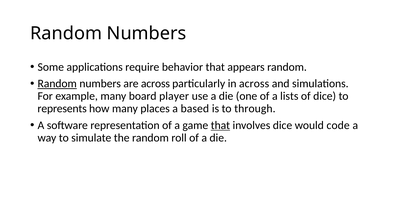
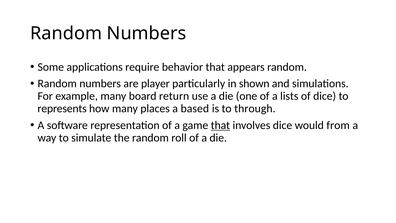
Random underline: present -> none (57, 84)
are across: across -> player (155, 84)
in across: across -> shown (254, 84)
player: player -> return (174, 96)
code: code -> from (338, 125)
